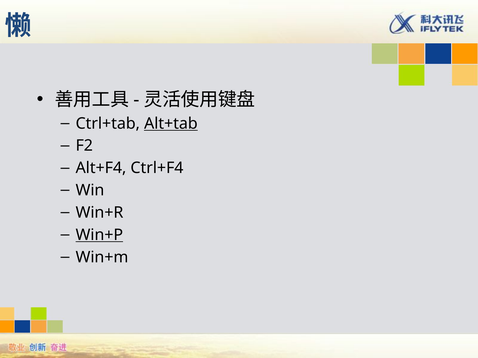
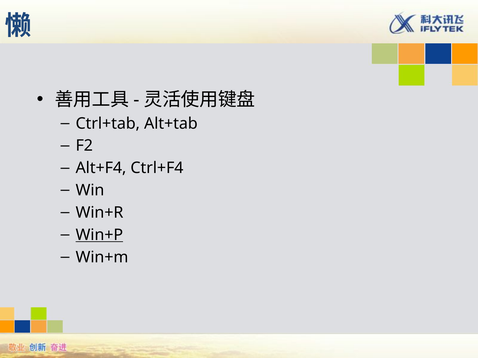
Alt+tab underline: present -> none (171, 124)
